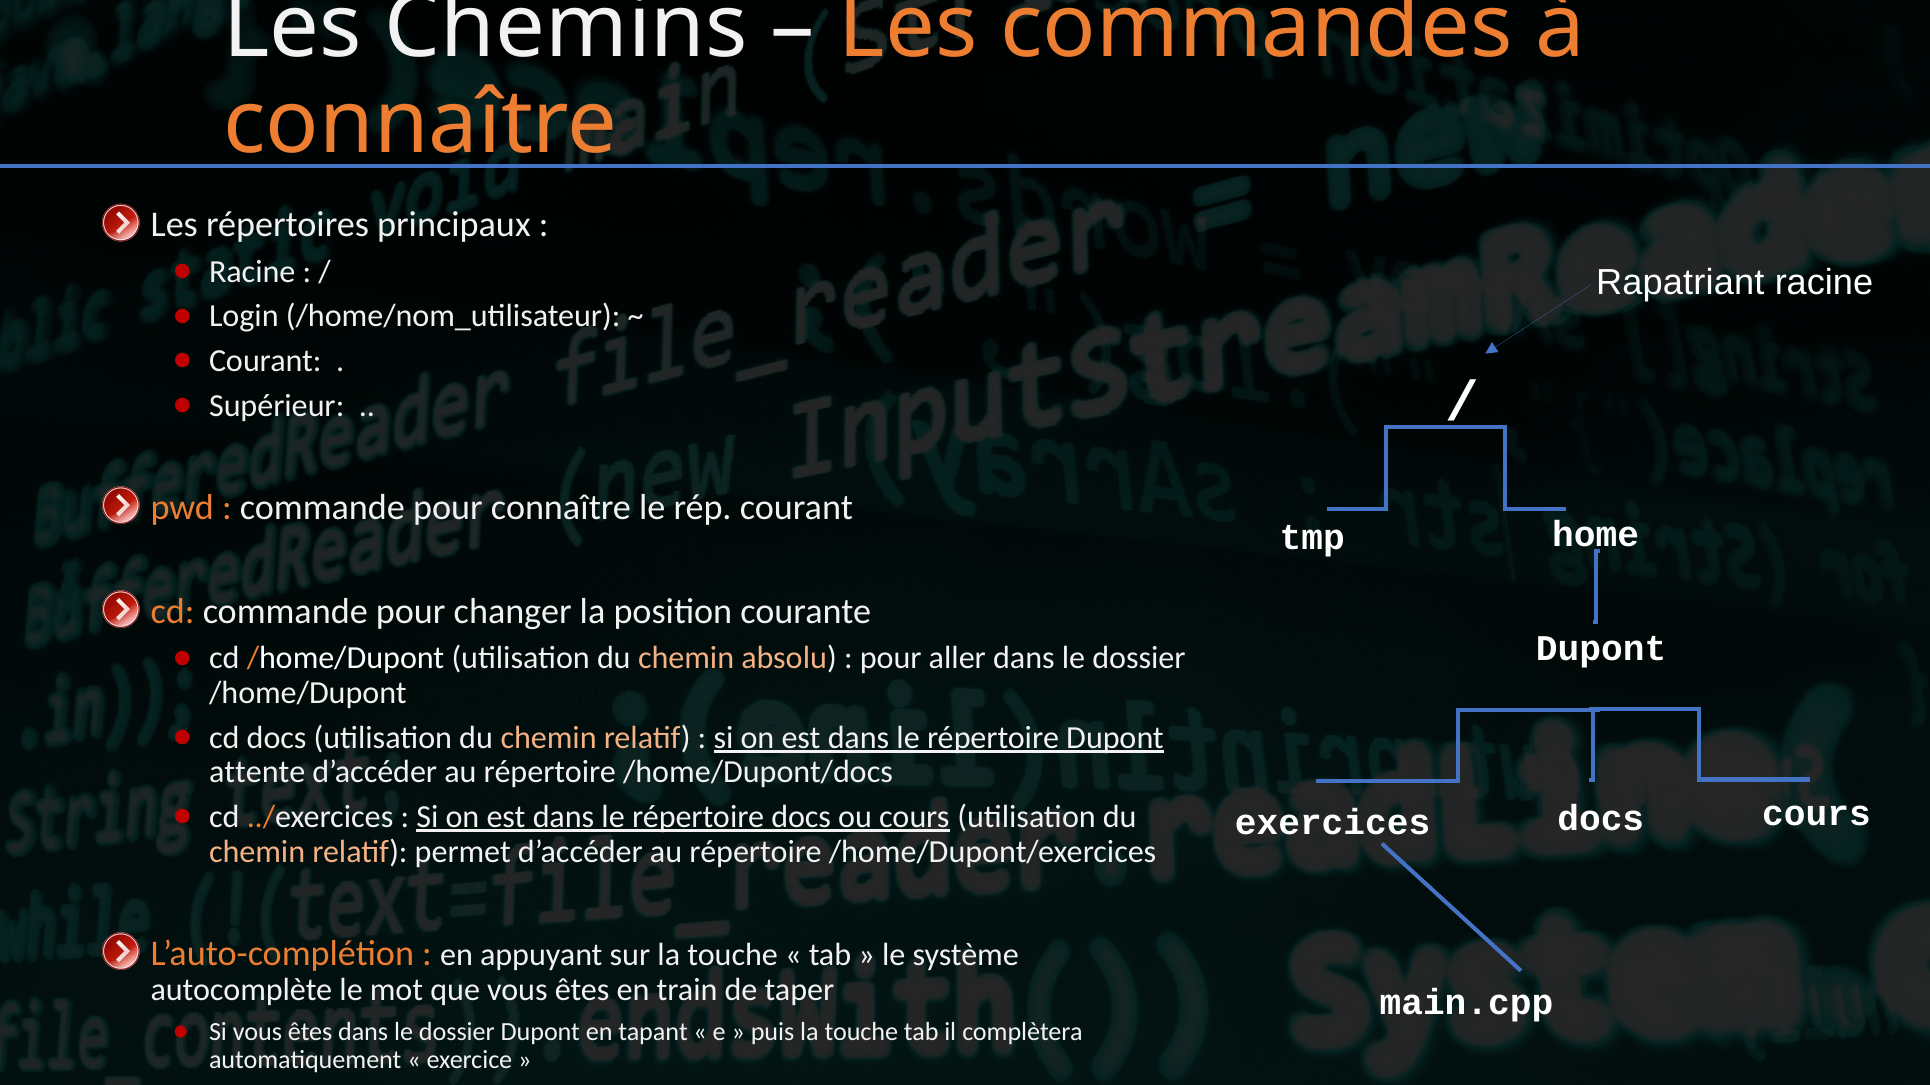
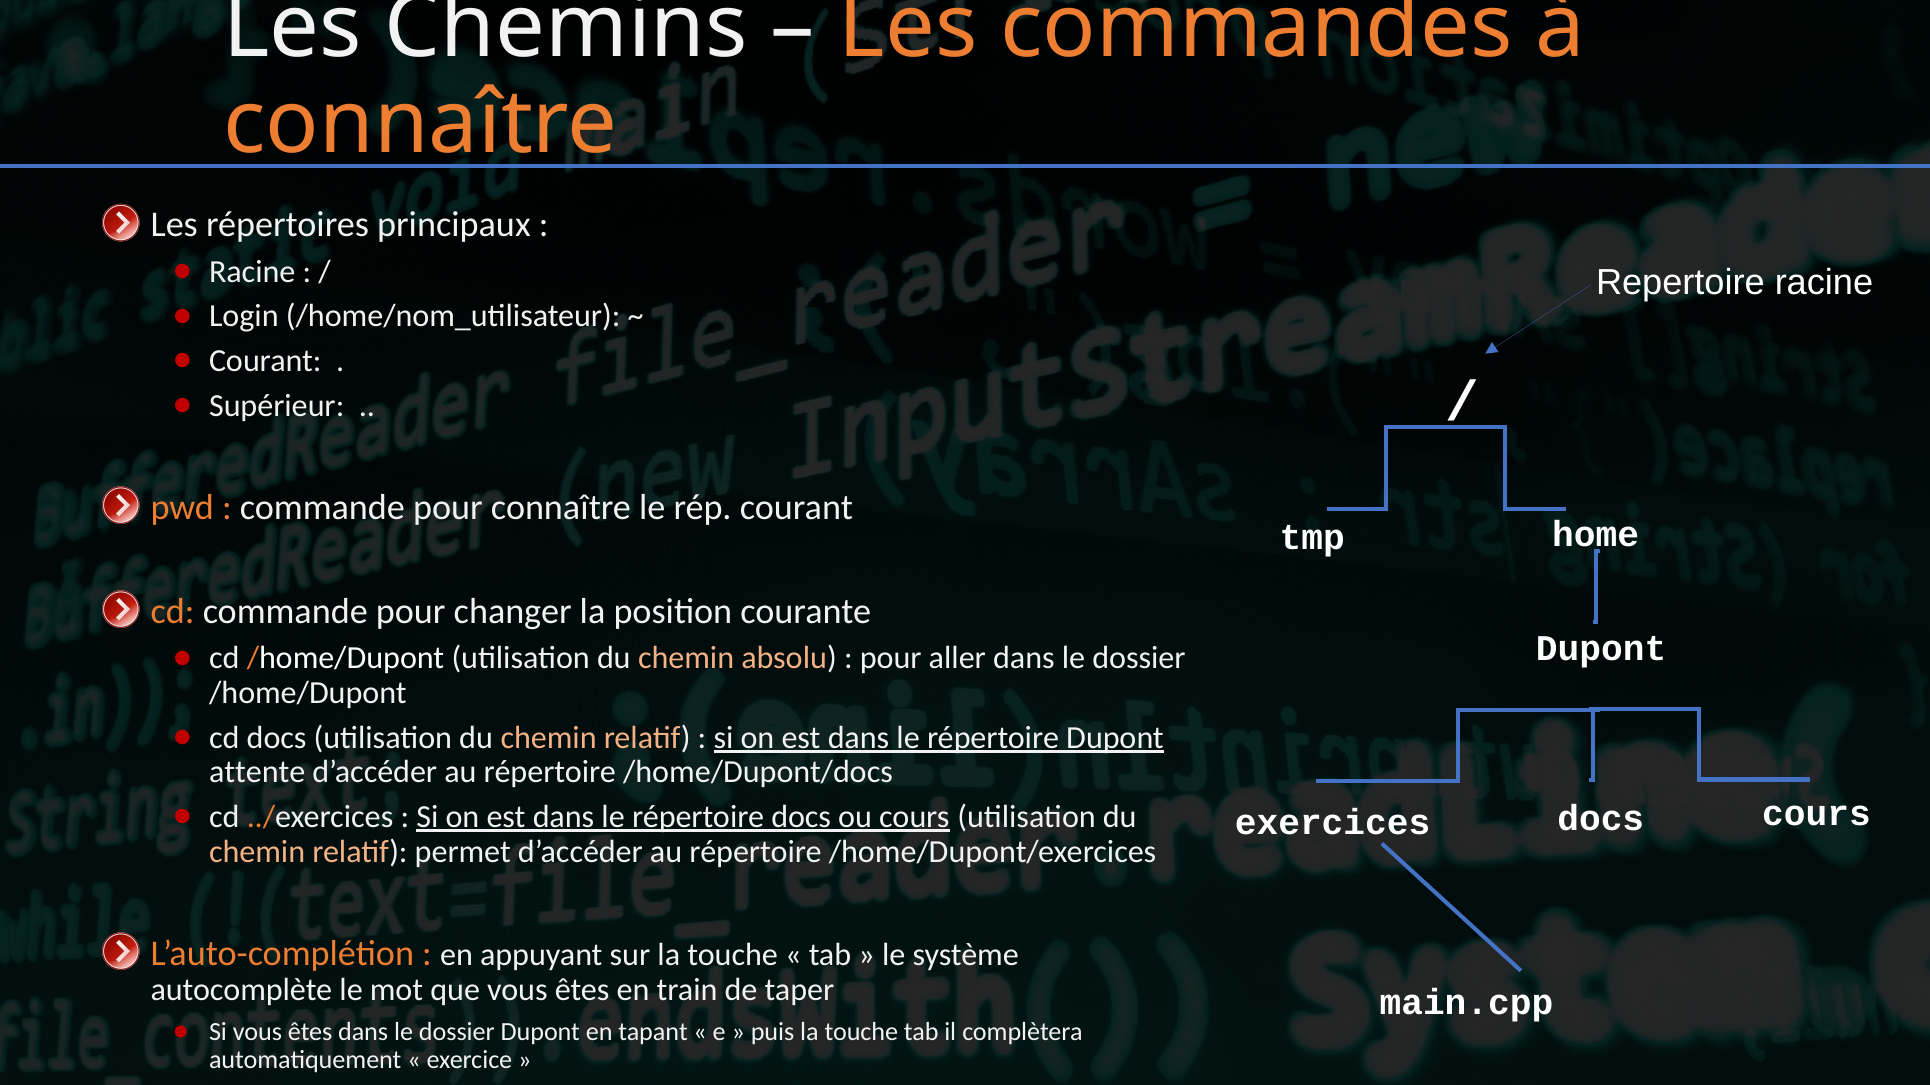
Rapatriant: Rapatriant -> Repertoire (1680, 282)
